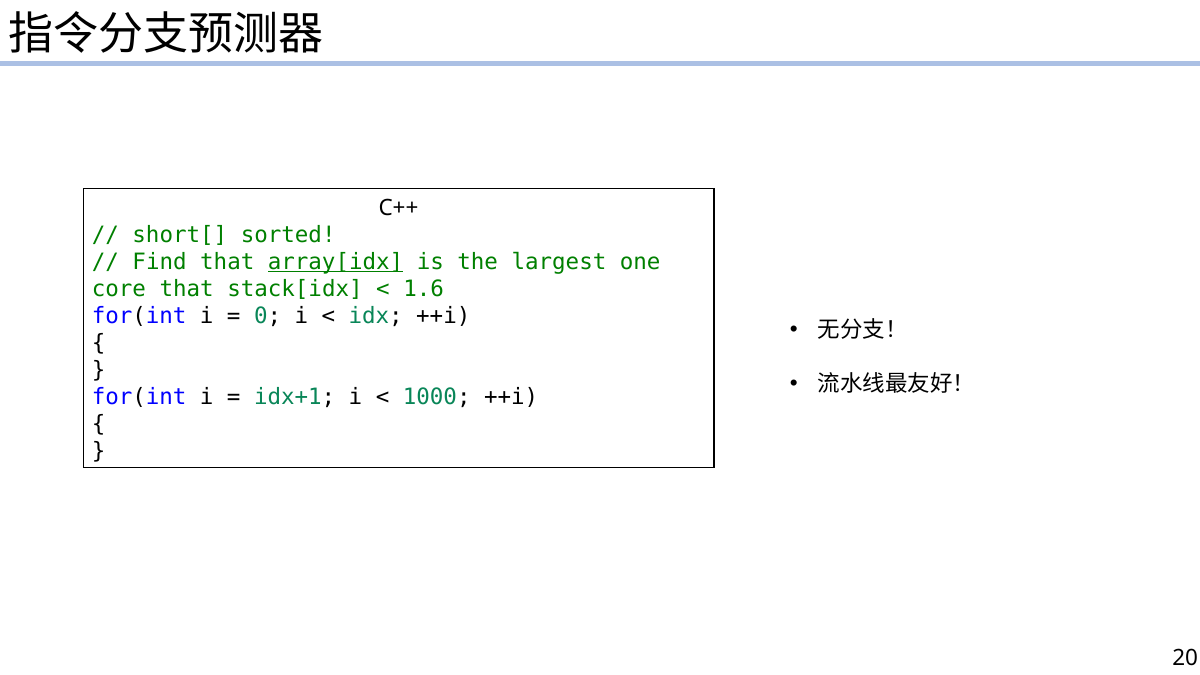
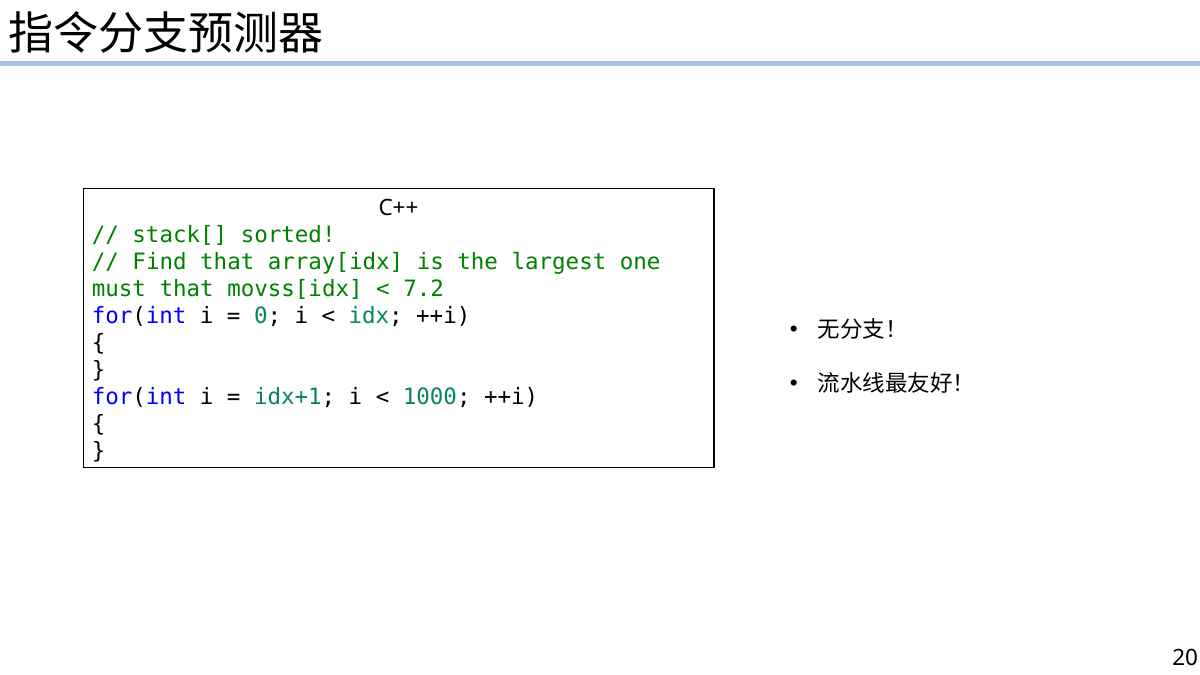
short[: short[ -> stack[ (180, 235)
array[idx underline: present -> none (336, 262)
core: core -> must (119, 289)
stack[idx: stack[idx -> movss[idx (295, 289)
1.6: 1.6 -> 7.2 (424, 289)
